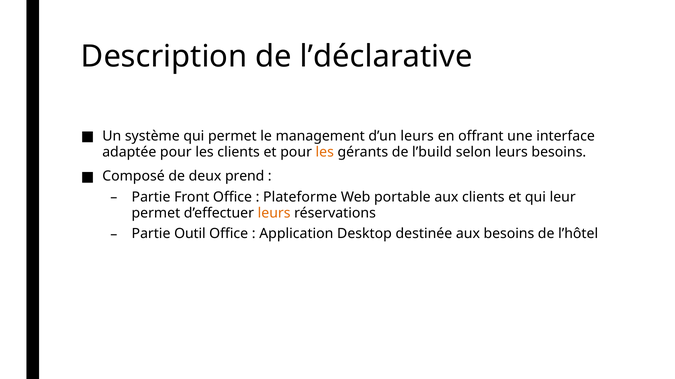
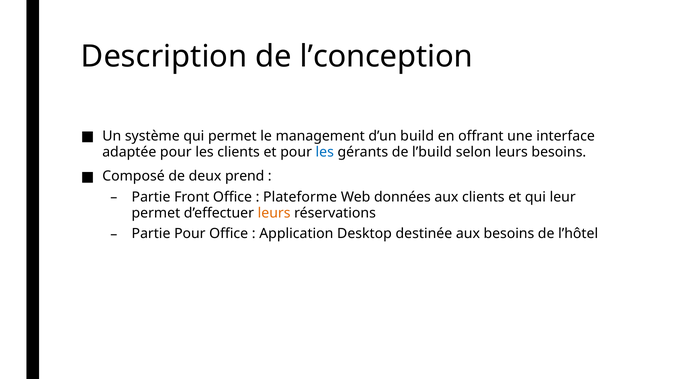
l’déclarative: l’déclarative -> l’conception (386, 57)
d’un leurs: leurs -> build (417, 136)
les colour: orange -> blue (325, 152)
portable: portable -> données (402, 197)
Partie Outil: Outil -> Pour (190, 234)
